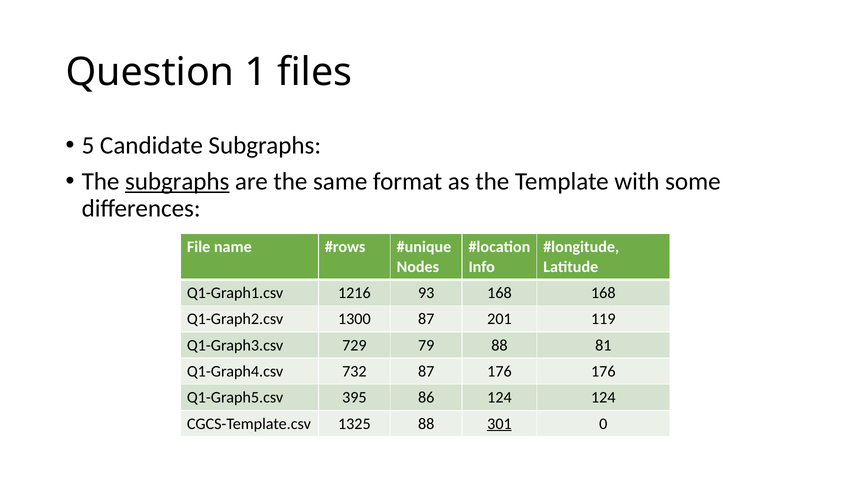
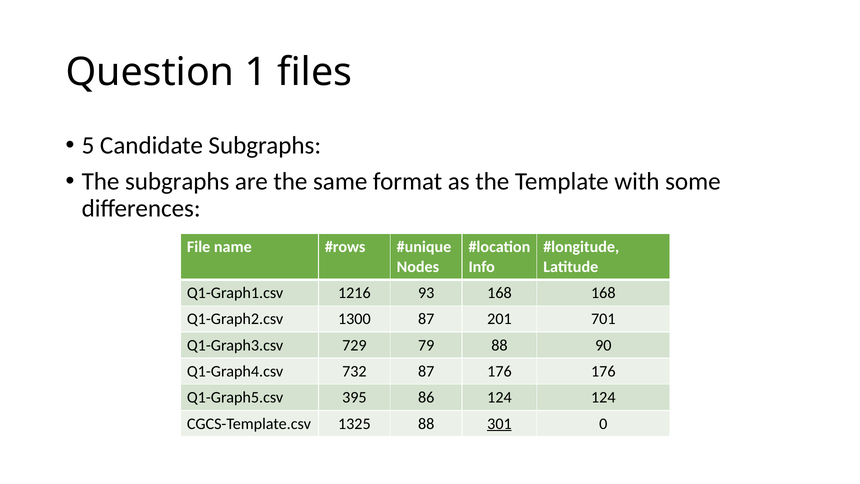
subgraphs underline: present -> none (177, 181)
119: 119 -> 701 (603, 319)
81: 81 -> 90 (603, 345)
